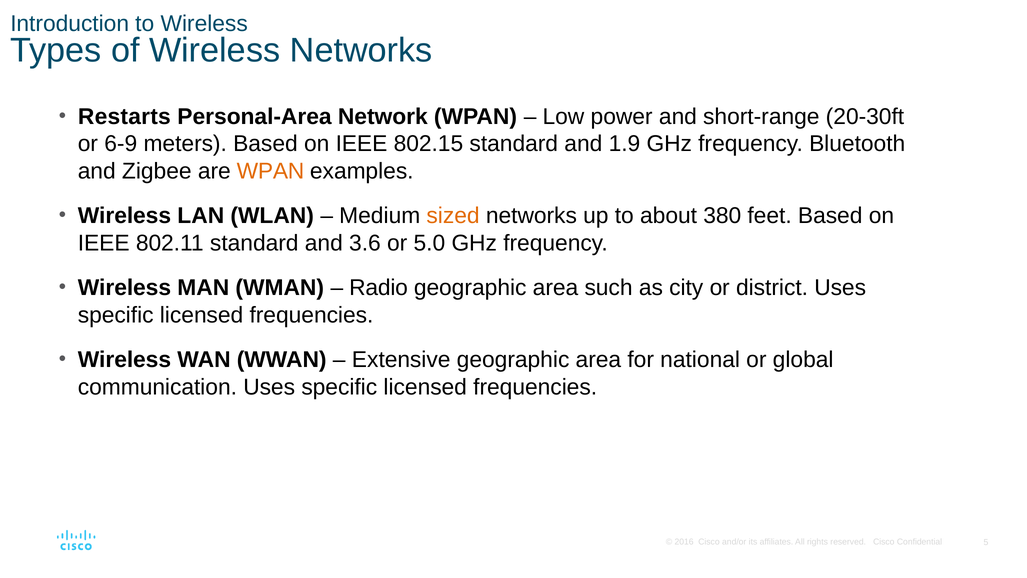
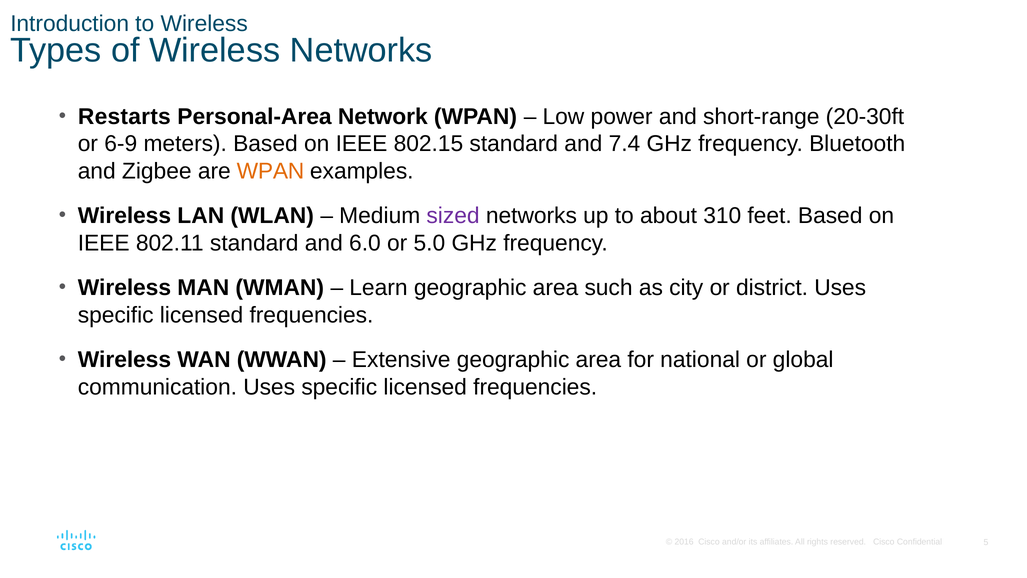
1.9: 1.9 -> 7.4 (624, 144)
sized colour: orange -> purple (453, 216)
380: 380 -> 310 (722, 216)
3.6: 3.6 -> 6.0 (365, 243)
Radio: Radio -> Learn (378, 288)
